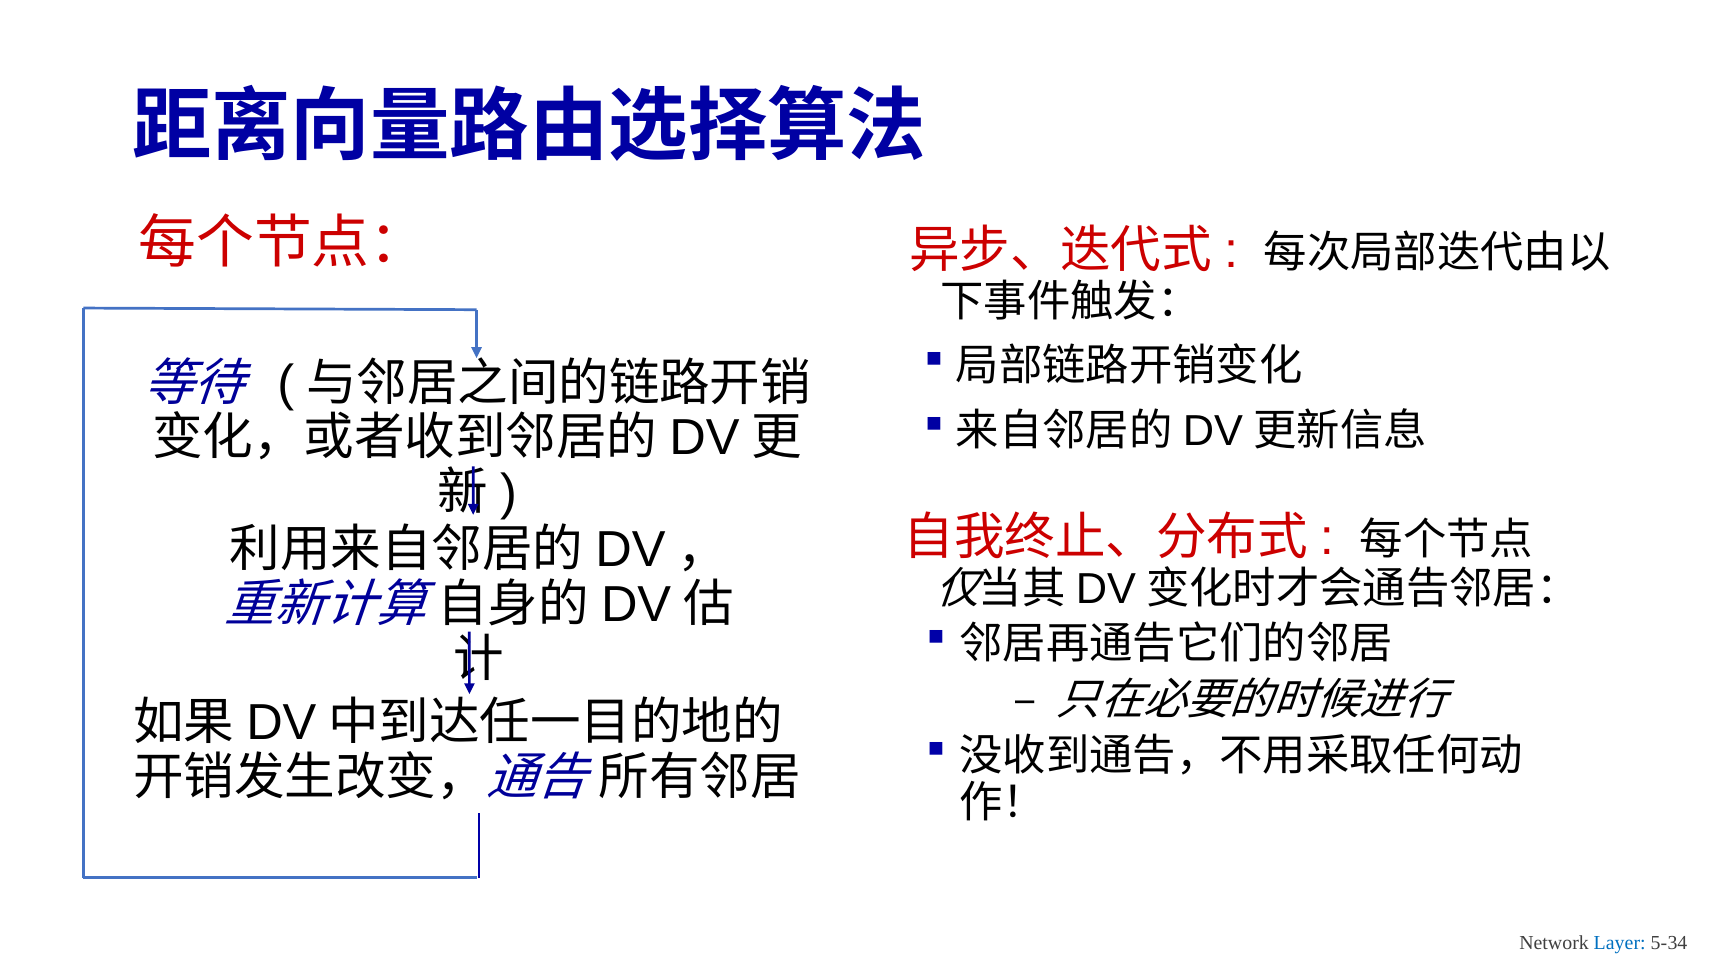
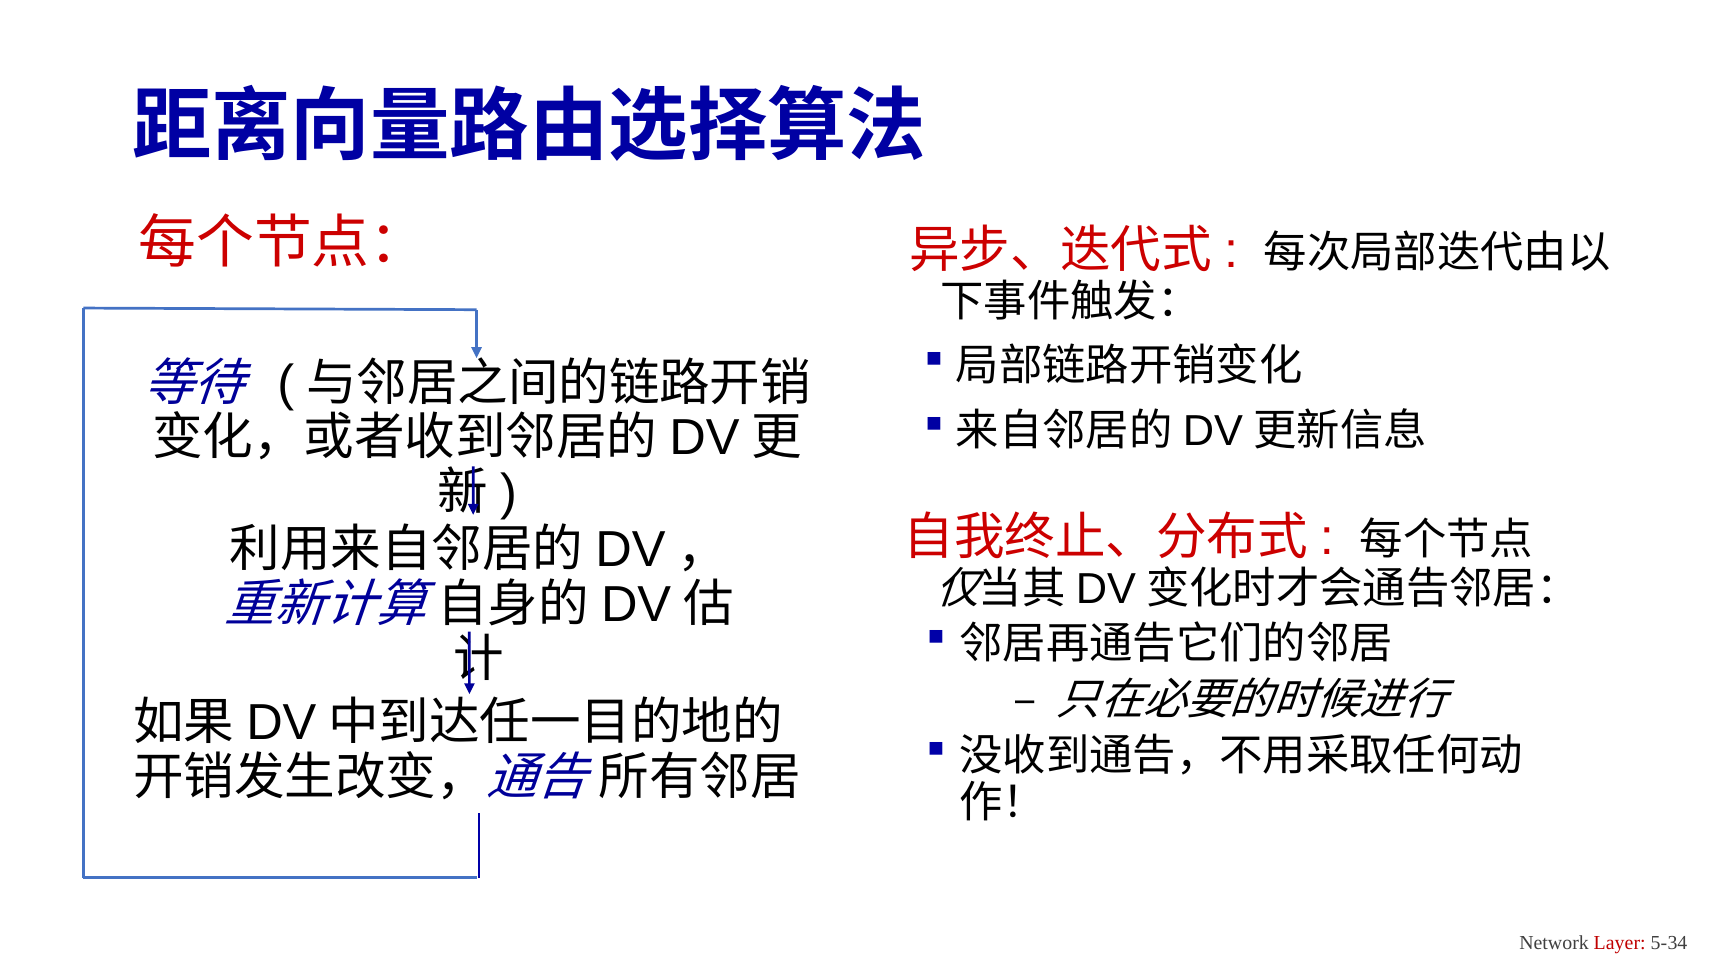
Layer colour: blue -> red (1620, 943)
